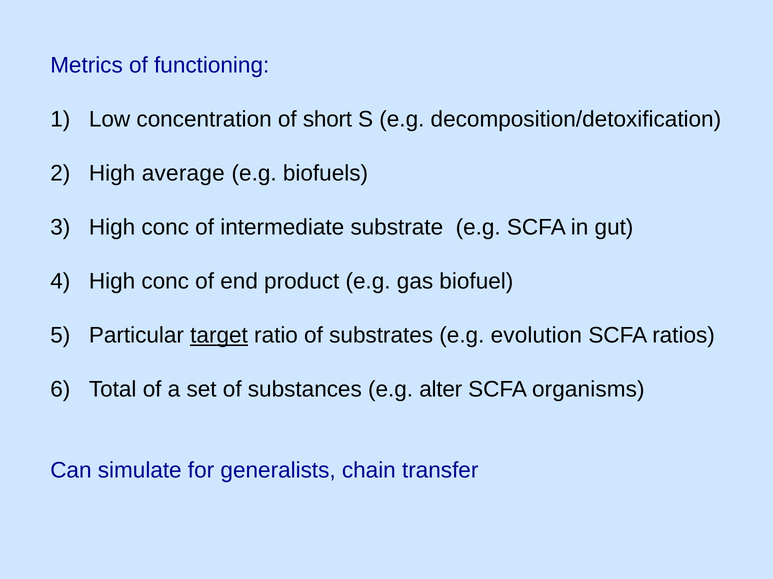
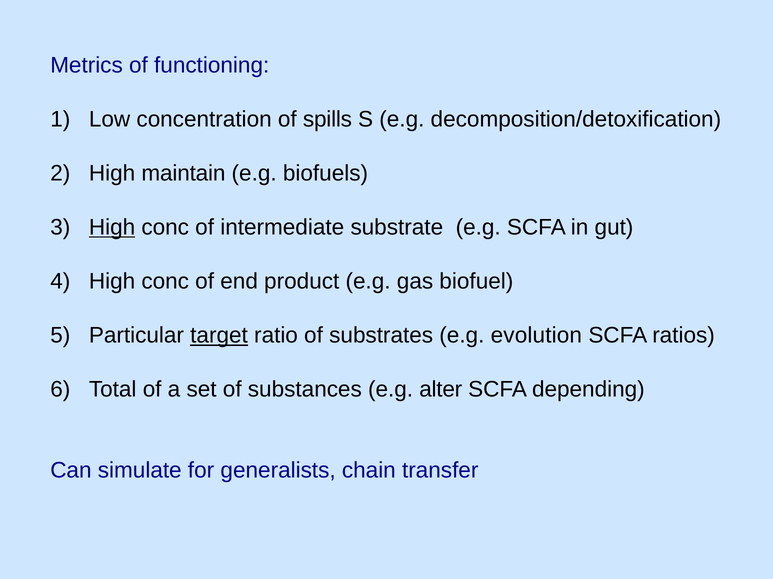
short: short -> spills (327, 119)
average: average -> maintain (183, 174)
High underline: none -> present (112, 228)
organisms: organisms -> depending (588, 390)
